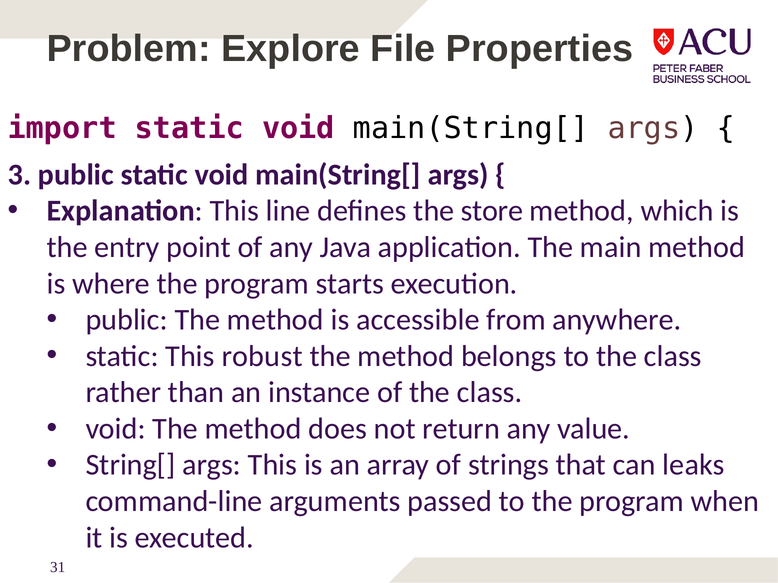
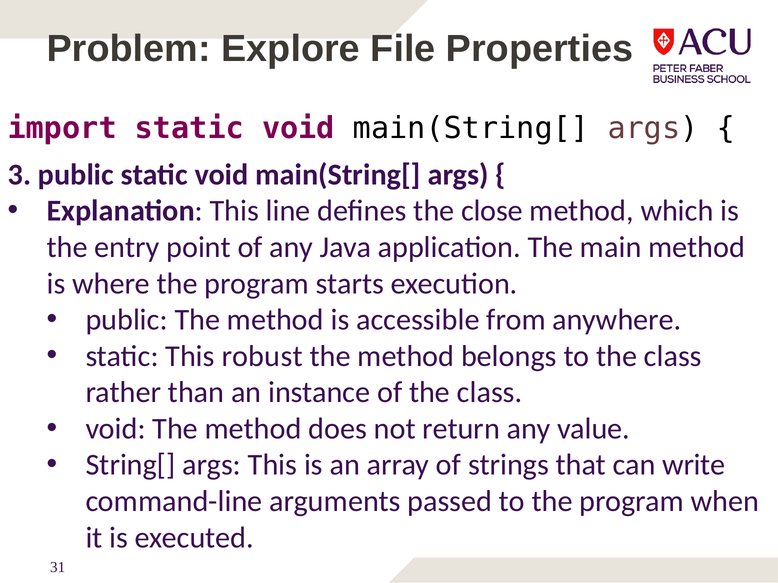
store: store -> close (492, 211)
leaks: leaks -> write (694, 465)
